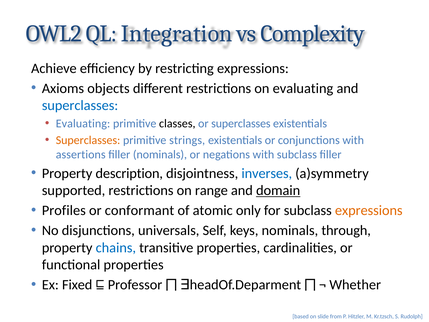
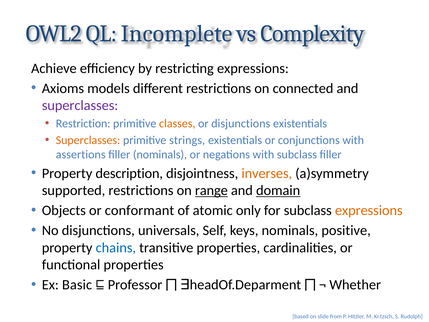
Integration: Integration -> Incomplete (177, 33)
objects: objects -> models (109, 88)
on evaluating: evaluating -> connected (303, 88)
superclasses colour: blue -> purple (80, 105)
Evaluating: Evaluating -> Restriction (83, 123)
classes colour: black -> orange (177, 123)
or superclasses: superclasses -> disjunctions (241, 123)
inverses colour: blue -> orange (267, 173)
range underline: none -> present (211, 190)
Profiles: Profiles -> Objects (64, 210)
through: through -> positive (346, 230)
Fixed: Fixed -> Basic (77, 285)
